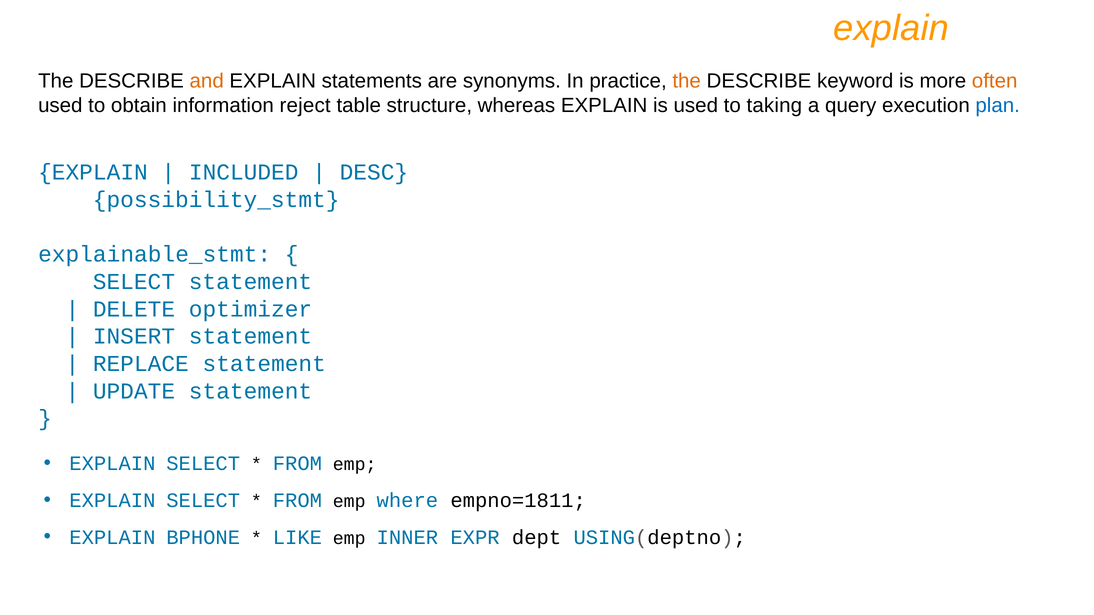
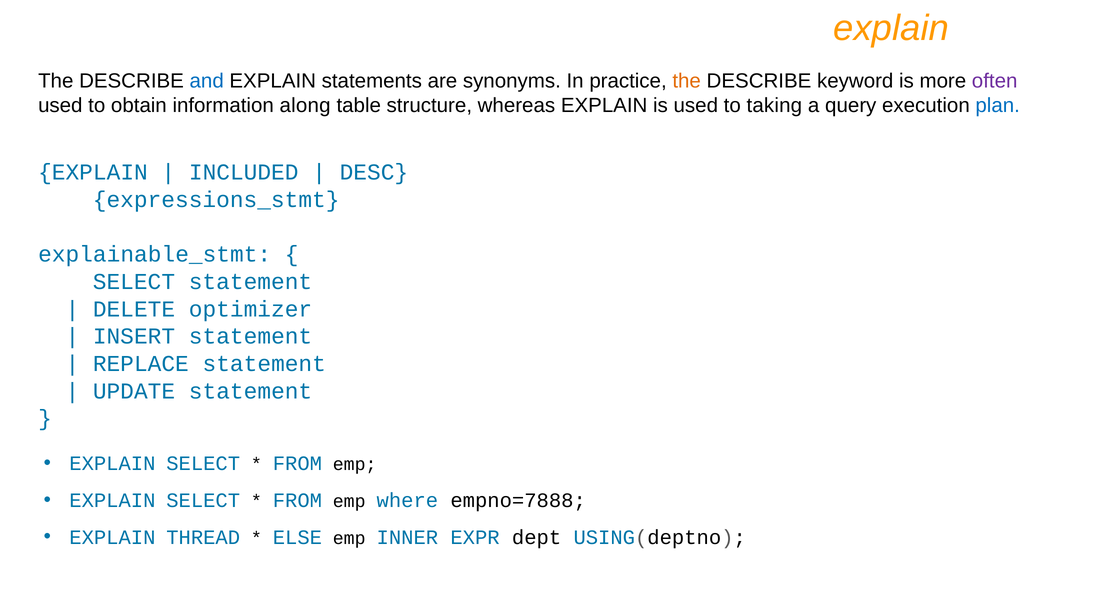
and colour: orange -> blue (207, 81)
often colour: orange -> purple (995, 81)
reject: reject -> along (305, 105)
possibility_stmt: possibility_stmt -> expressions_stmt (216, 200)
empno=1811: empno=1811 -> empno=7888 (518, 501)
BPHONE: BPHONE -> THREAD (203, 538)
LIKE: LIKE -> ELSE (297, 538)
